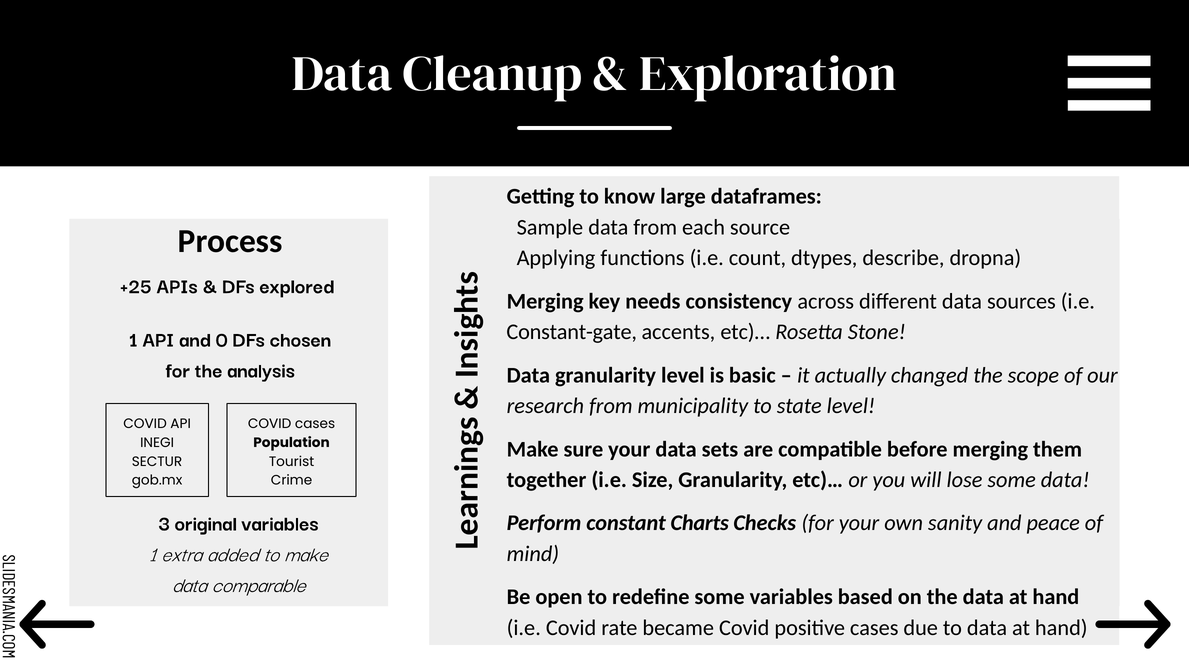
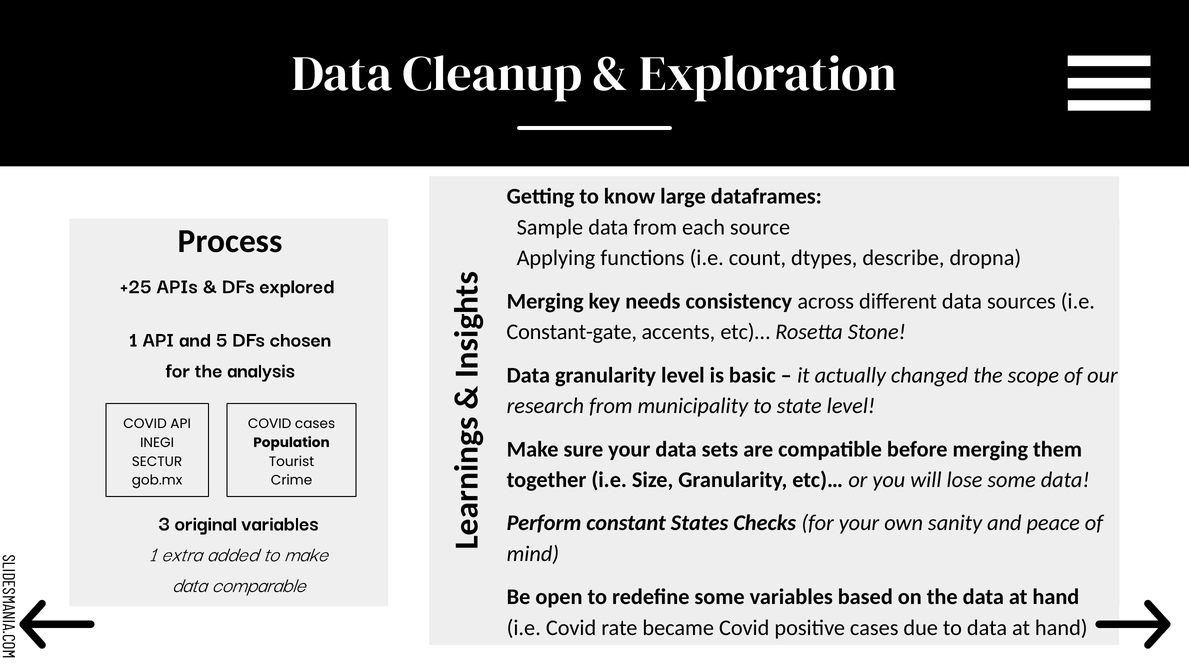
0: 0 -> 5 (222, 339)
Charts: Charts -> States (700, 523)
